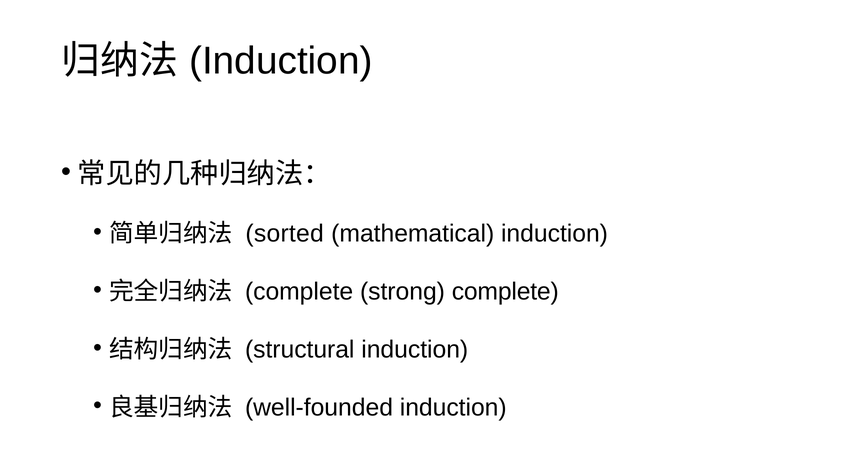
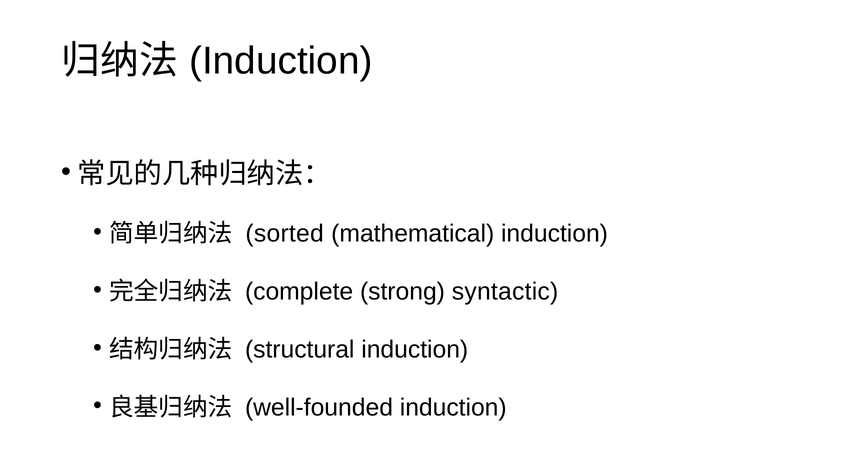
strong complete: complete -> syntactic (505, 292)
